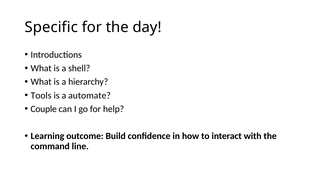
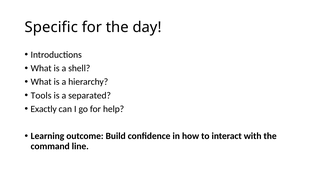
automate: automate -> separated (90, 95)
Couple: Couple -> Exactly (44, 109)
